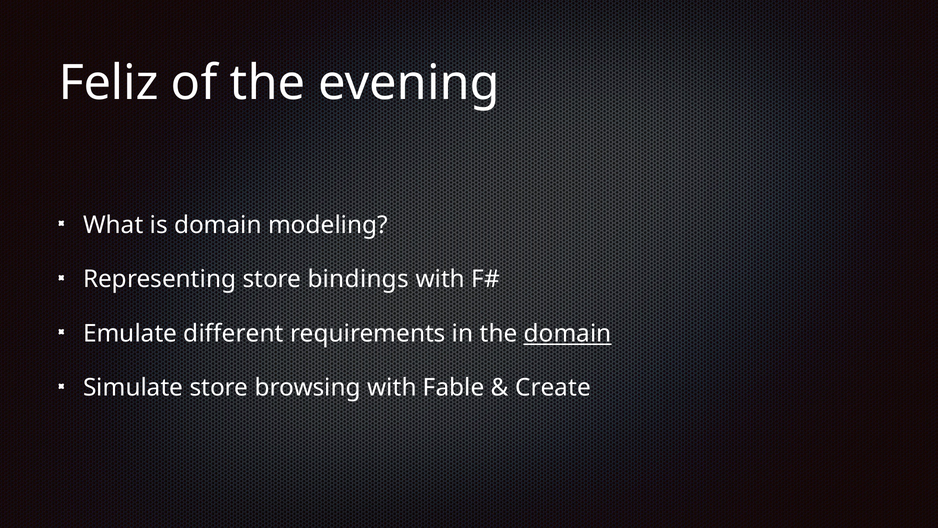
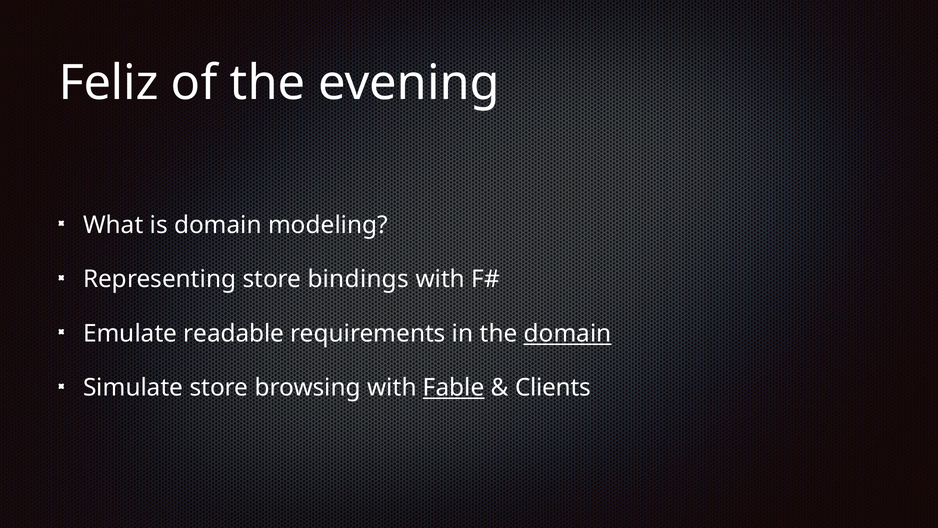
different: different -> readable (234, 333)
Fable underline: none -> present (454, 388)
Create: Create -> Clients (553, 388)
